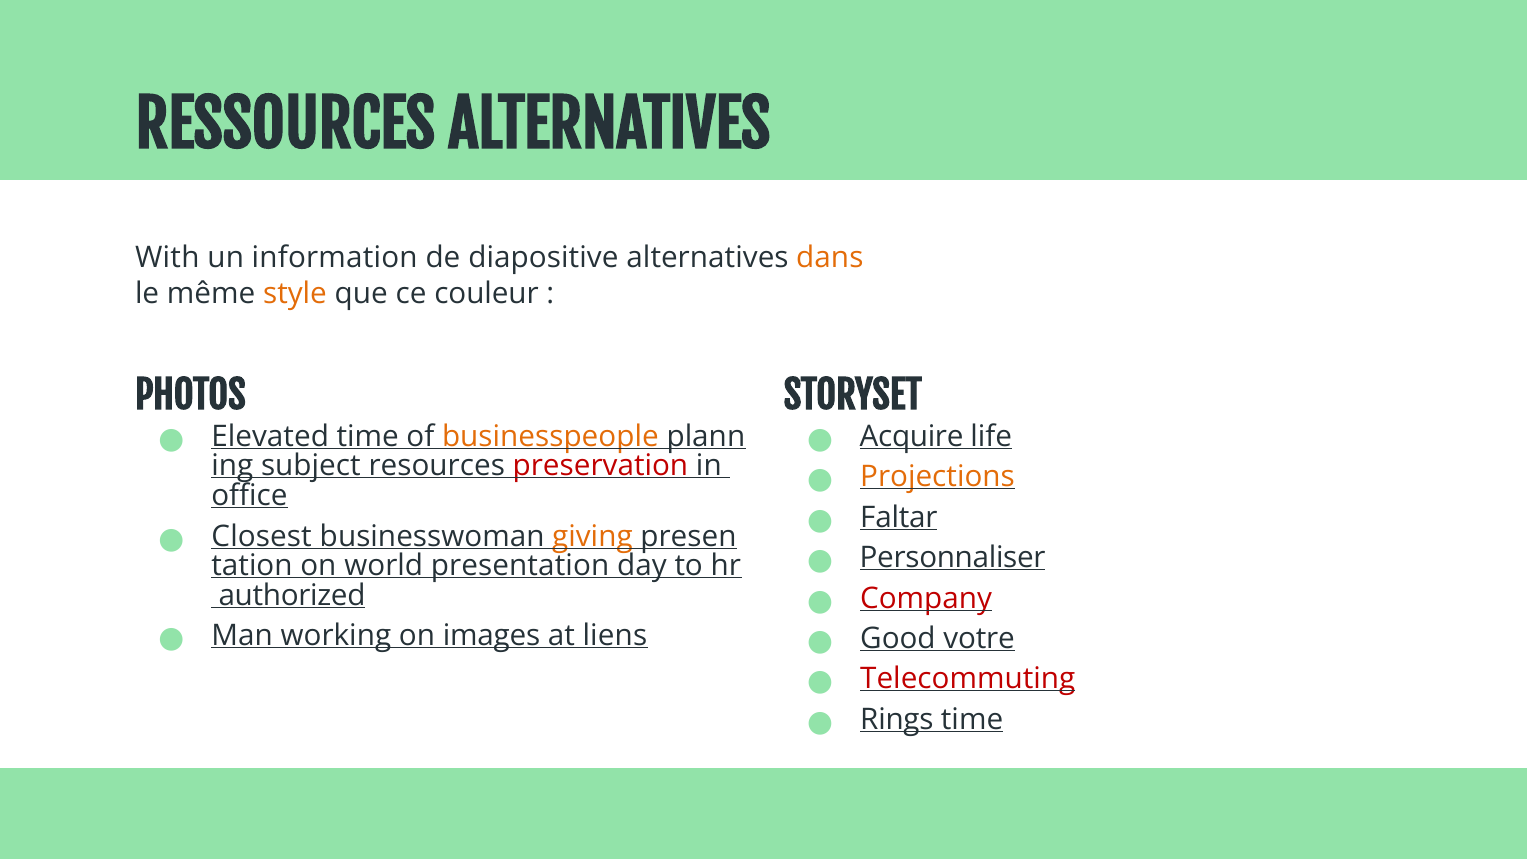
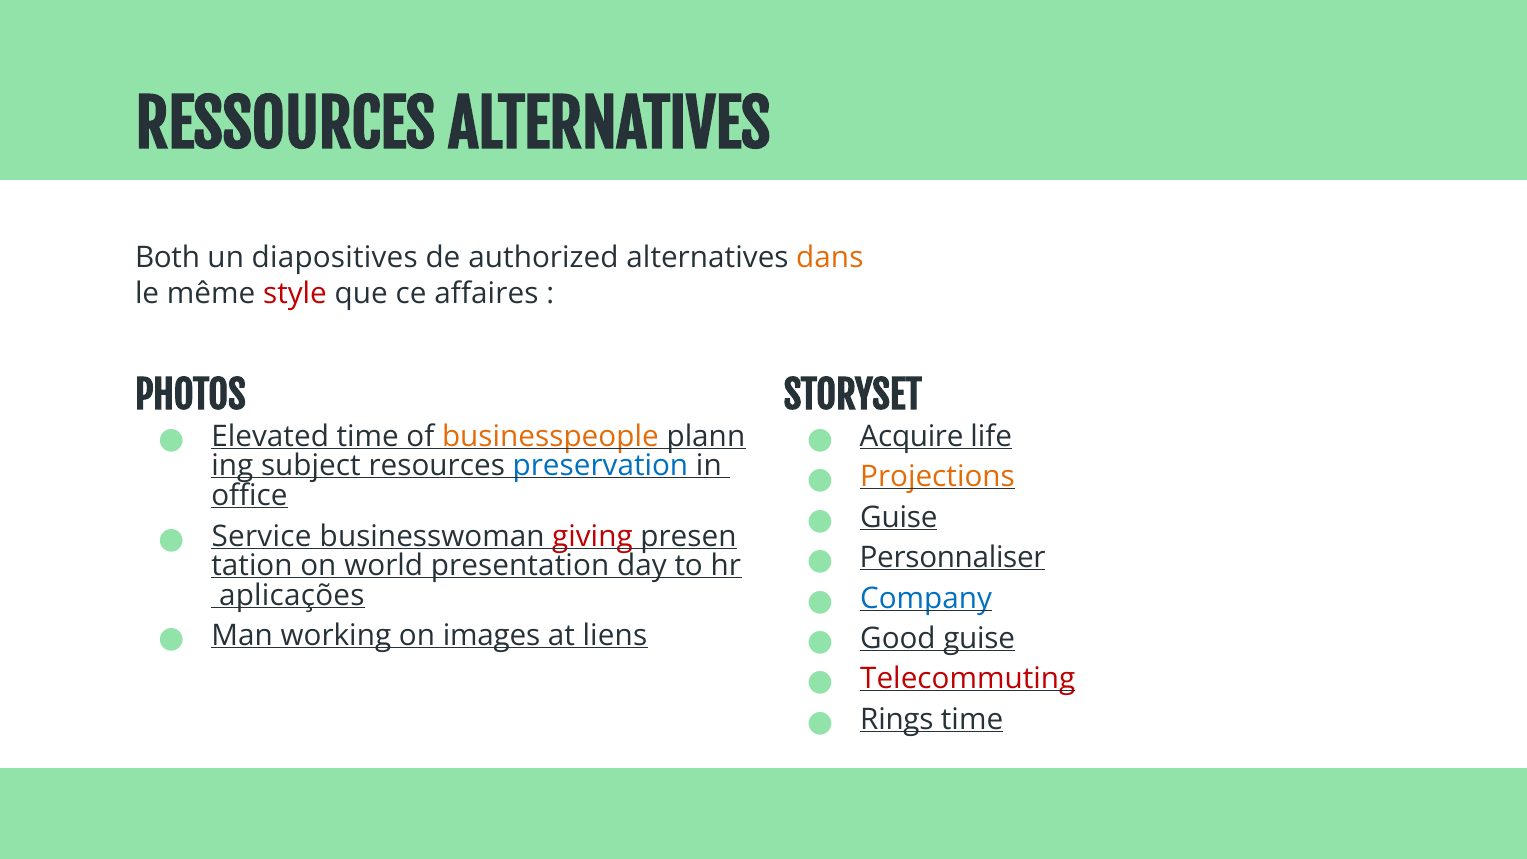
With: With -> Both (168, 258)
information: information -> diapositives (335, 258)
diapositive: diapositive -> authorized (543, 258)
style colour: orange -> red (295, 294)
couleur: couleur -> affaires (486, 294)
preservation colour: red -> blue (600, 466)
Faltar: Faltar -> Guise (899, 517)
Closest: Closest -> Service (262, 536)
giving colour: orange -> red (592, 536)
authorized: authorized -> aplicações (292, 596)
Company colour: red -> blue (926, 598)
Good votre: votre -> guise (979, 639)
